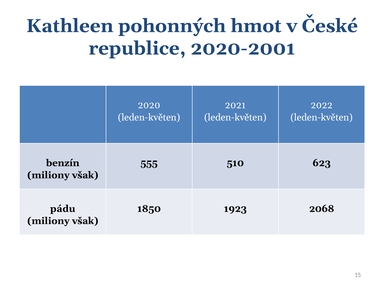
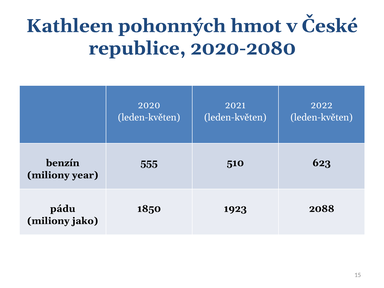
2020-2001: 2020-2001 -> 2020-2080 (243, 48)
však: však -> year (85, 175)
2068: 2068 -> 2088 (322, 209)
však: však -> jako (85, 221)
